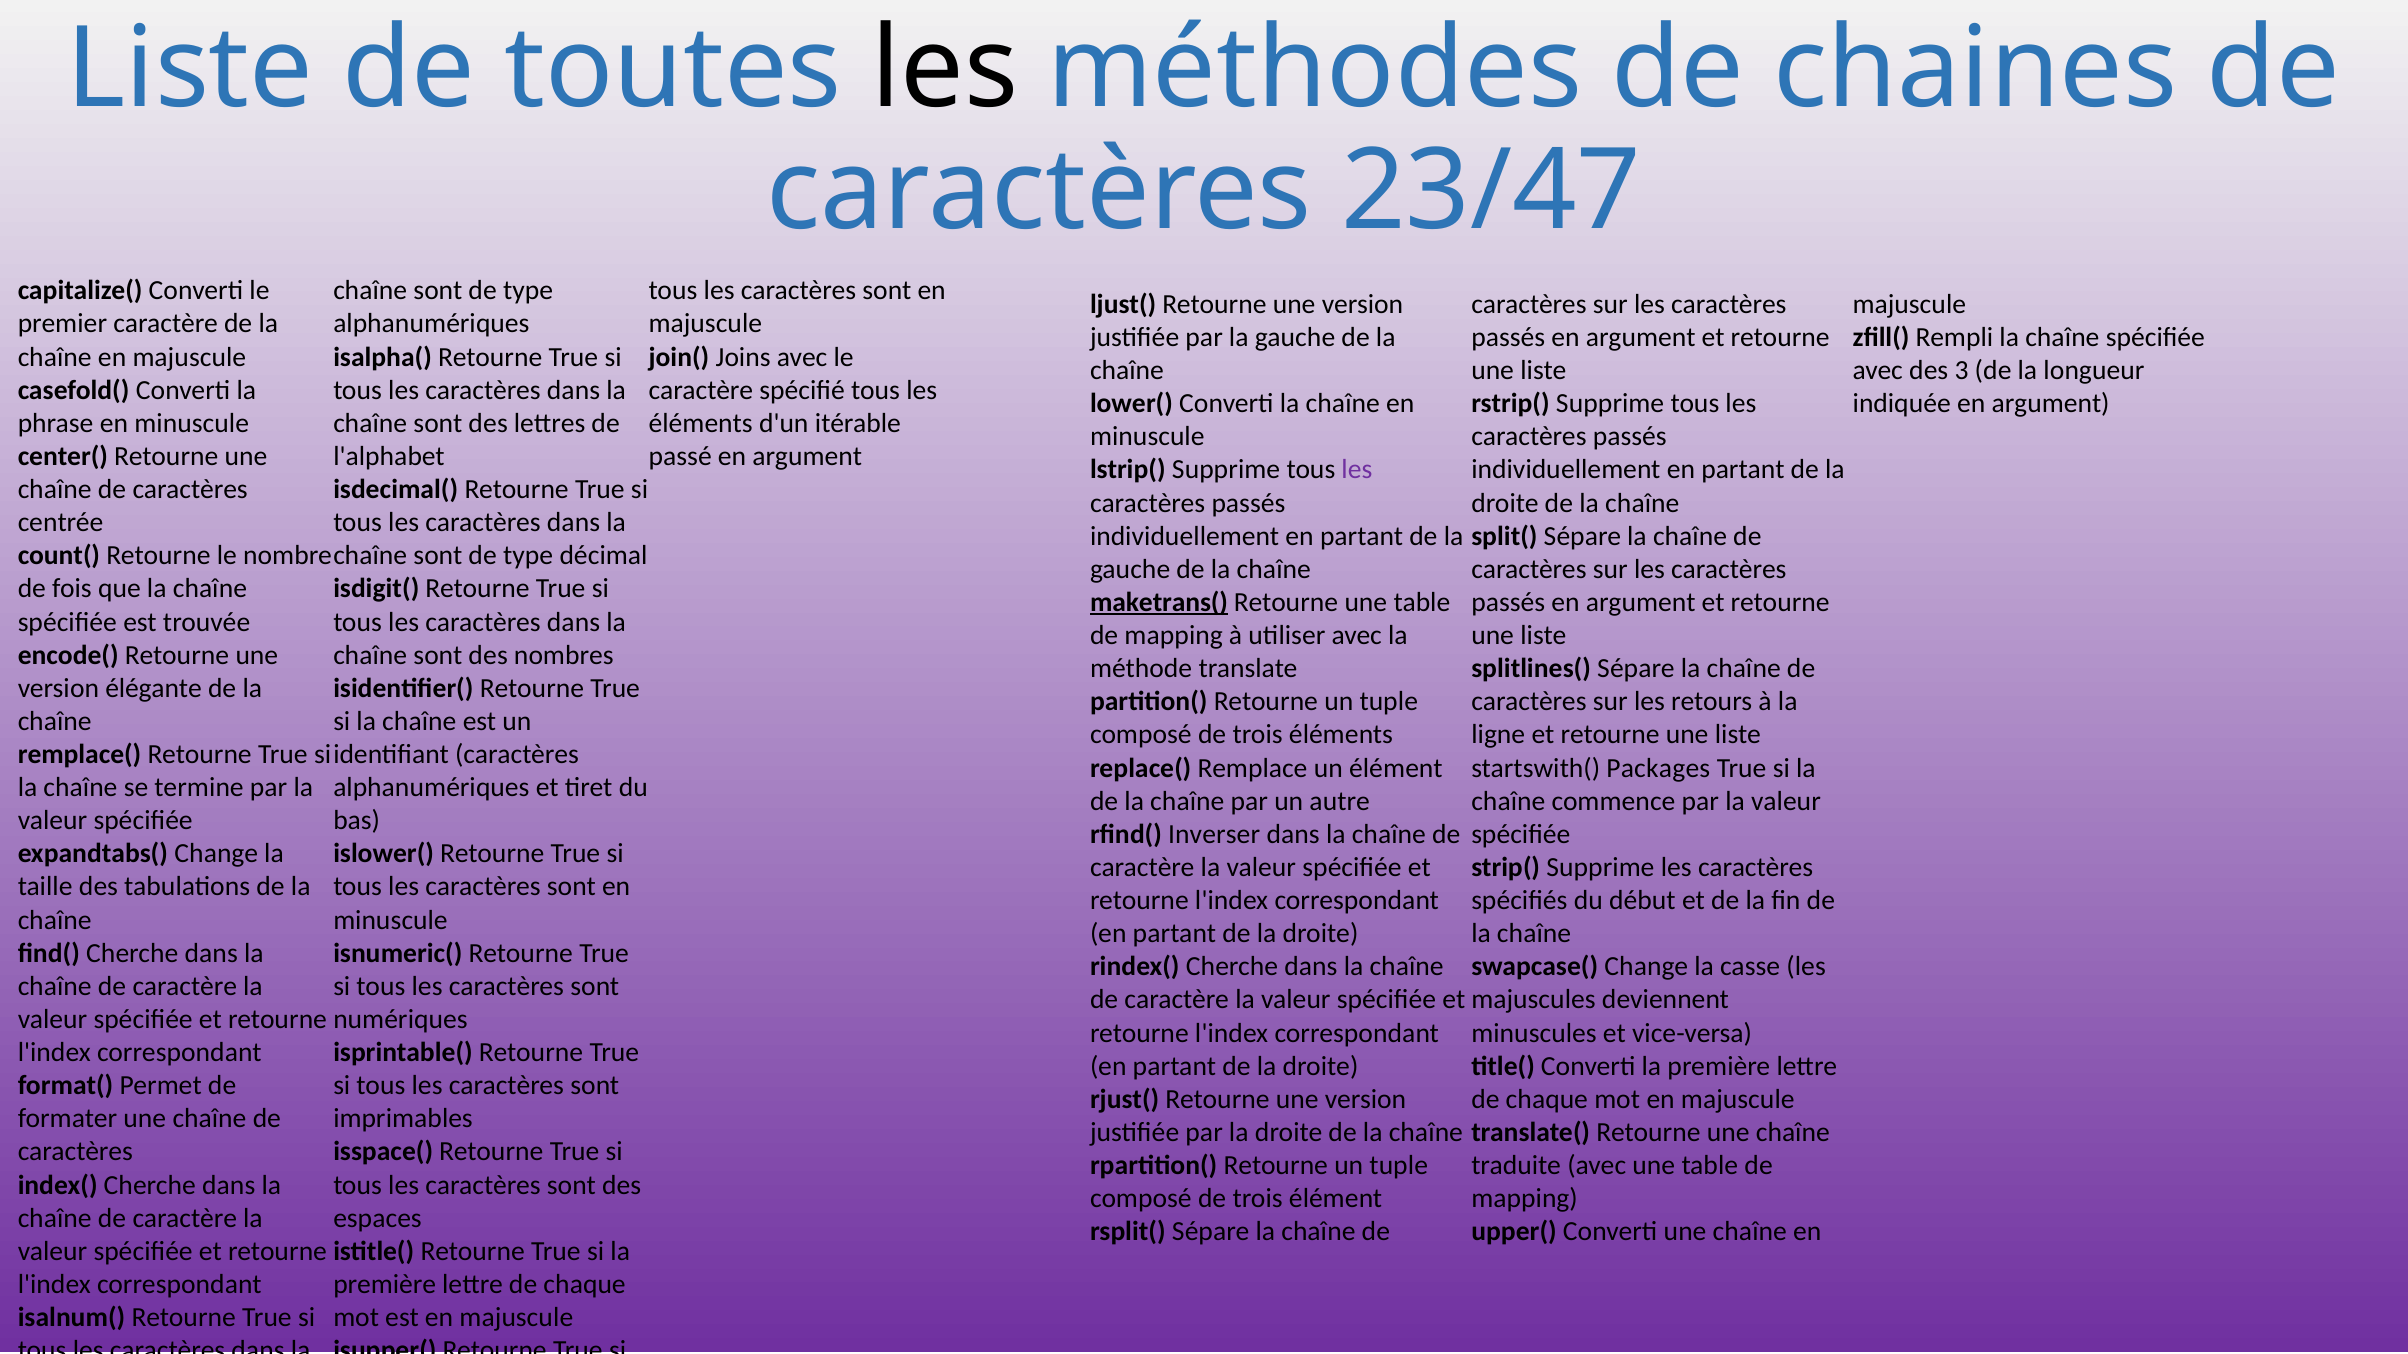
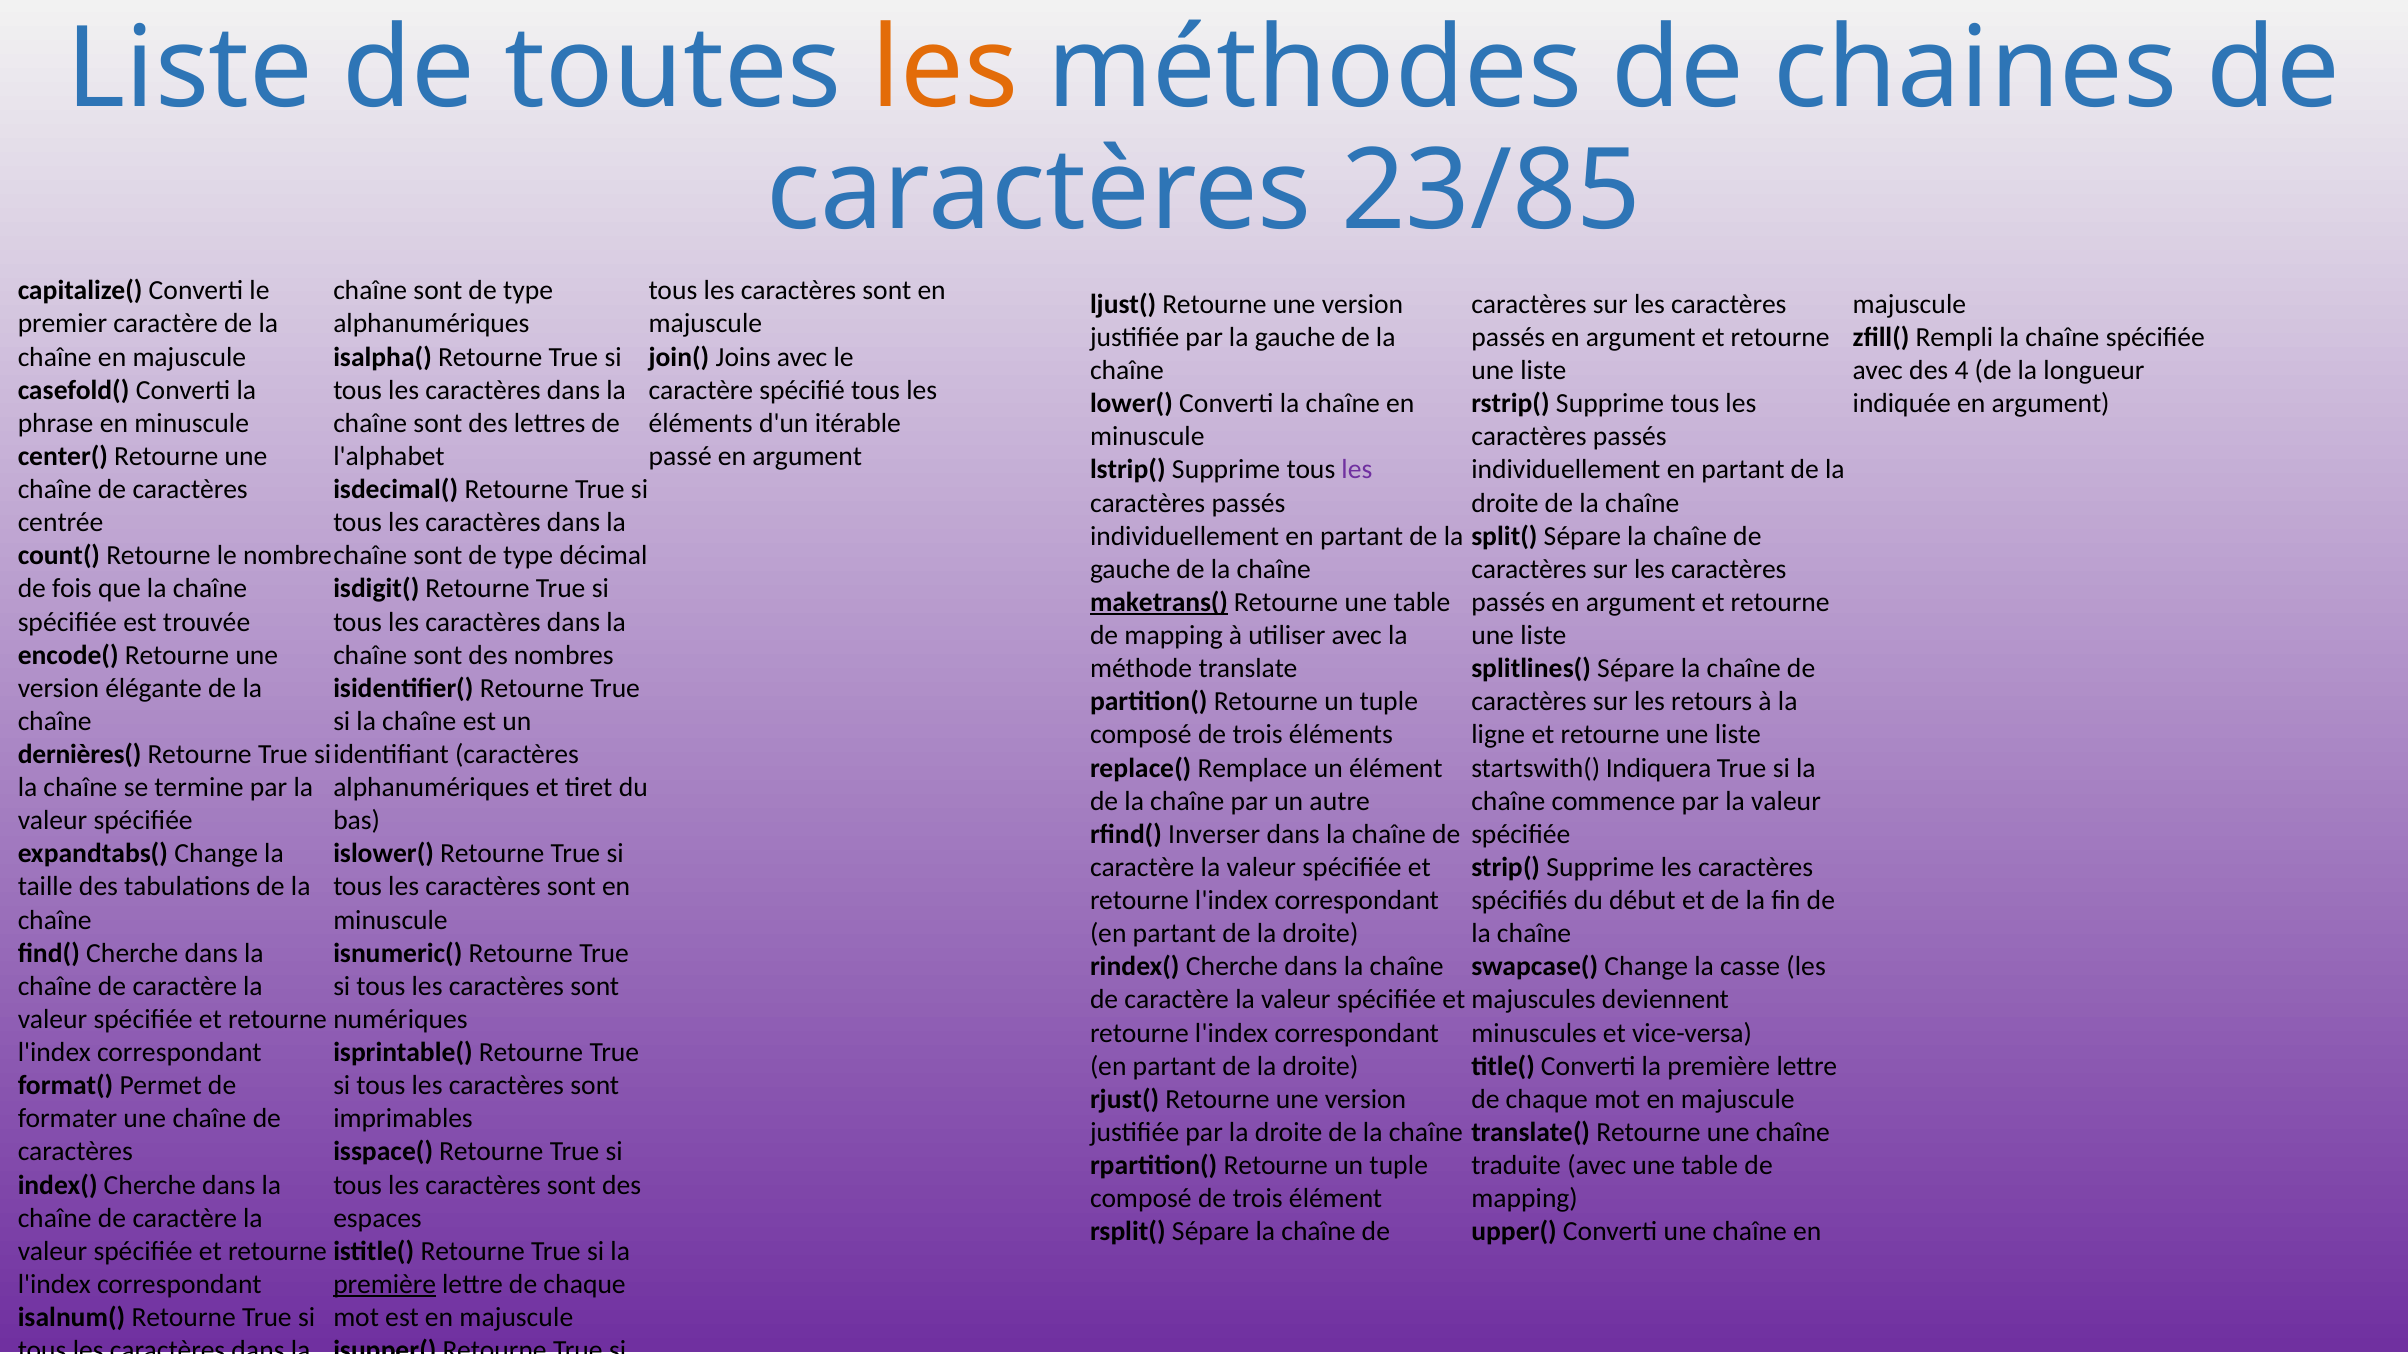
les colour: black -> orange (945, 69)
23/47: 23/47 -> 23/85 (1491, 191)
3: 3 -> 4 (1962, 371)
remplace(: remplace( -> dernières( (80, 755)
Packages: Packages -> Indiquera (1659, 768)
première underline: none -> present (385, 1285)
